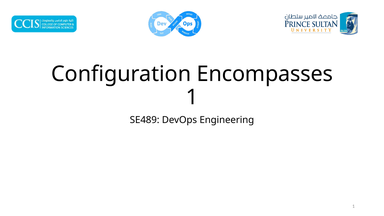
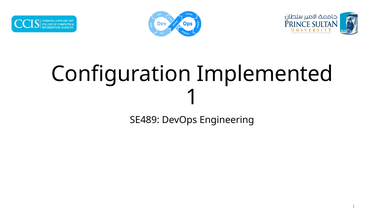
Encompasses: Encompasses -> Implemented (265, 74)
